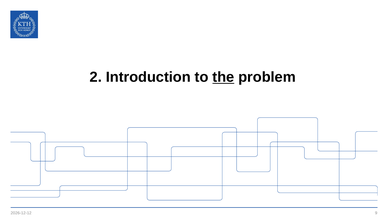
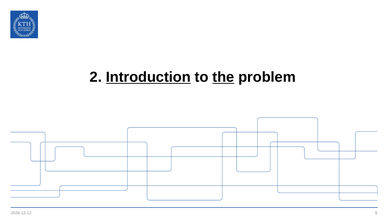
Introduction underline: none -> present (148, 77)
